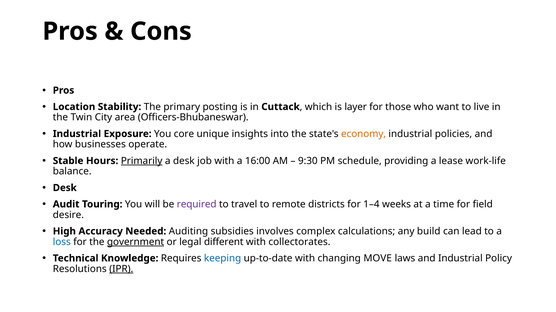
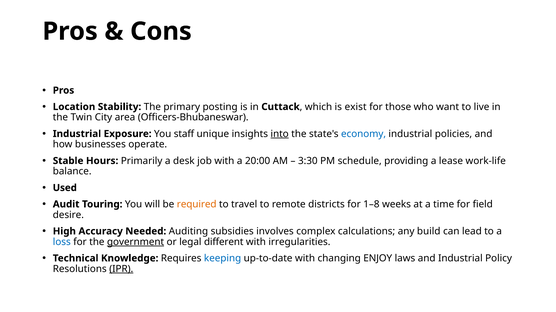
layer: layer -> exist (356, 107)
core: core -> staff (184, 134)
into underline: none -> present (280, 134)
economy colour: orange -> blue (364, 134)
Primarily underline: present -> none (142, 161)
16:00: 16:00 -> 20:00 (258, 161)
9:30: 9:30 -> 3:30 (308, 161)
Desk: Desk -> Used (65, 188)
required colour: purple -> orange (197, 205)
1–4: 1–4 -> 1–8 (371, 205)
collectorates: collectorates -> irregularities (299, 242)
MOVE: MOVE -> ENJOY (378, 259)
